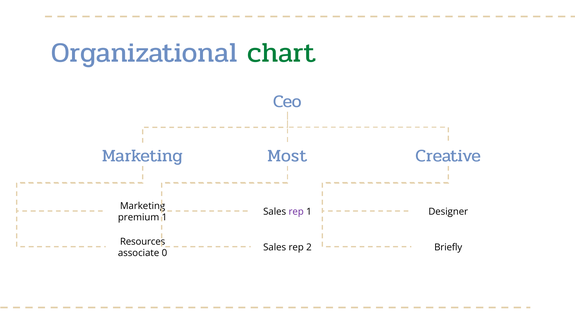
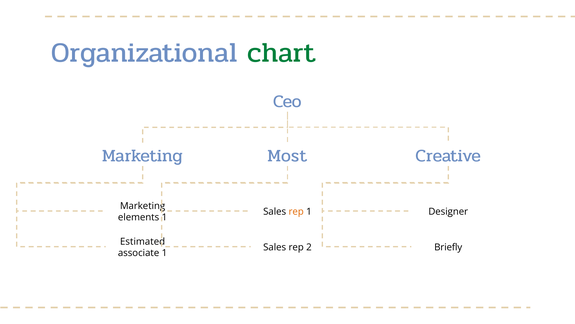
rep colour: purple -> orange (296, 211)
premium: premium -> elements (139, 217)
Resources: Resources -> Estimated (143, 241)
associate 0: 0 -> 1 (164, 253)
